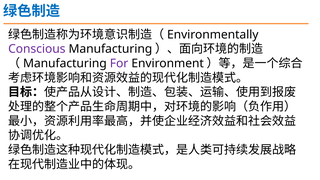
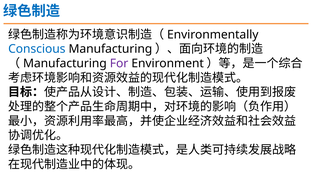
Conscious colour: purple -> blue (37, 49)
